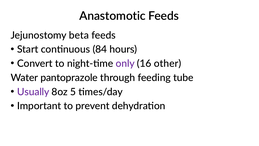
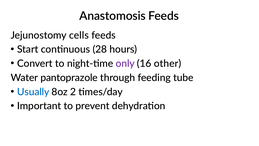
Anastomotic: Anastomotic -> Anastomosis (113, 16)
beta: beta -> cells (79, 35)
84: 84 -> 28 (100, 49)
Usually colour: purple -> blue (33, 92)
5: 5 -> 2 (73, 92)
